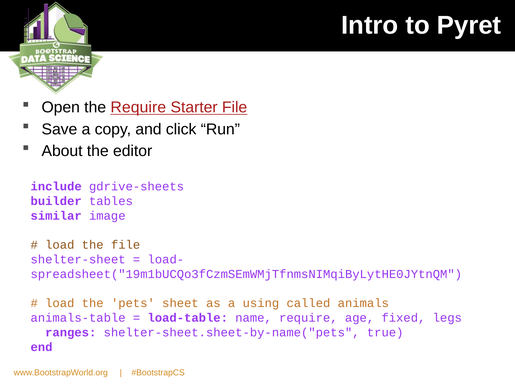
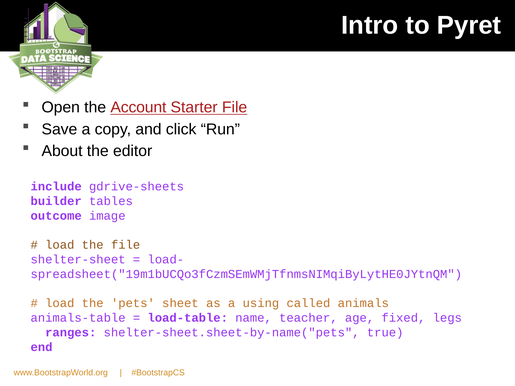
the Require: Require -> Account (138, 107)
similar: similar -> outcome (56, 216)
name require: require -> teacher (308, 318)
